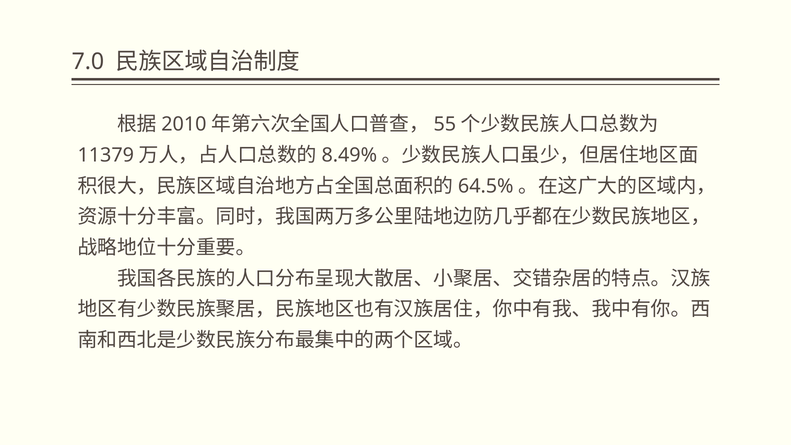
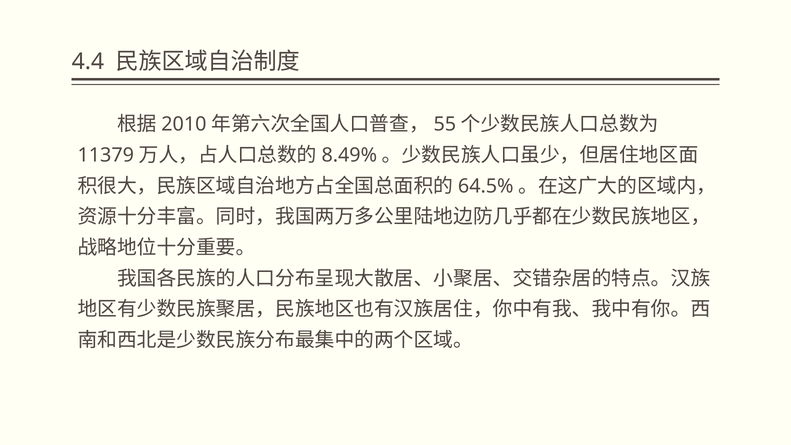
7.0: 7.0 -> 4.4 (88, 61)
